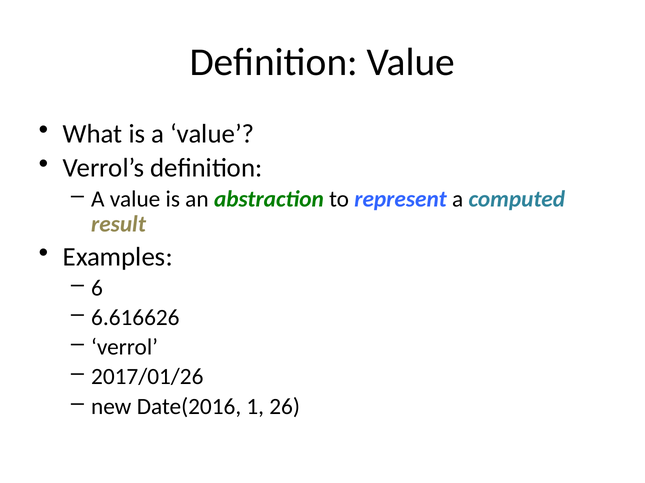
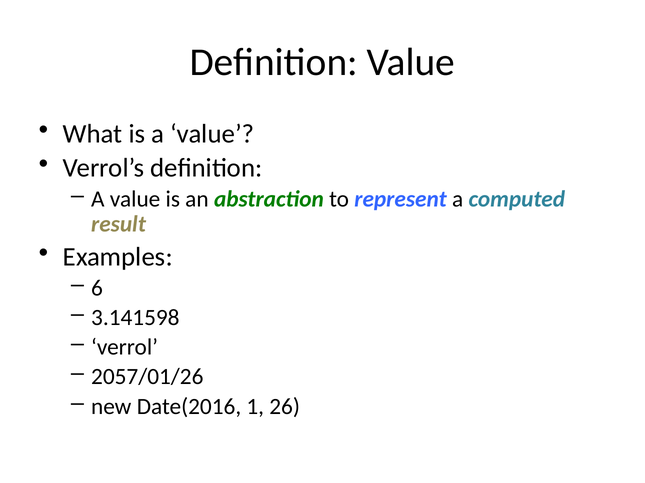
6.616626: 6.616626 -> 3.141598 (135, 318)
2017/01/26: 2017/01/26 -> 2057/01/26 (147, 377)
